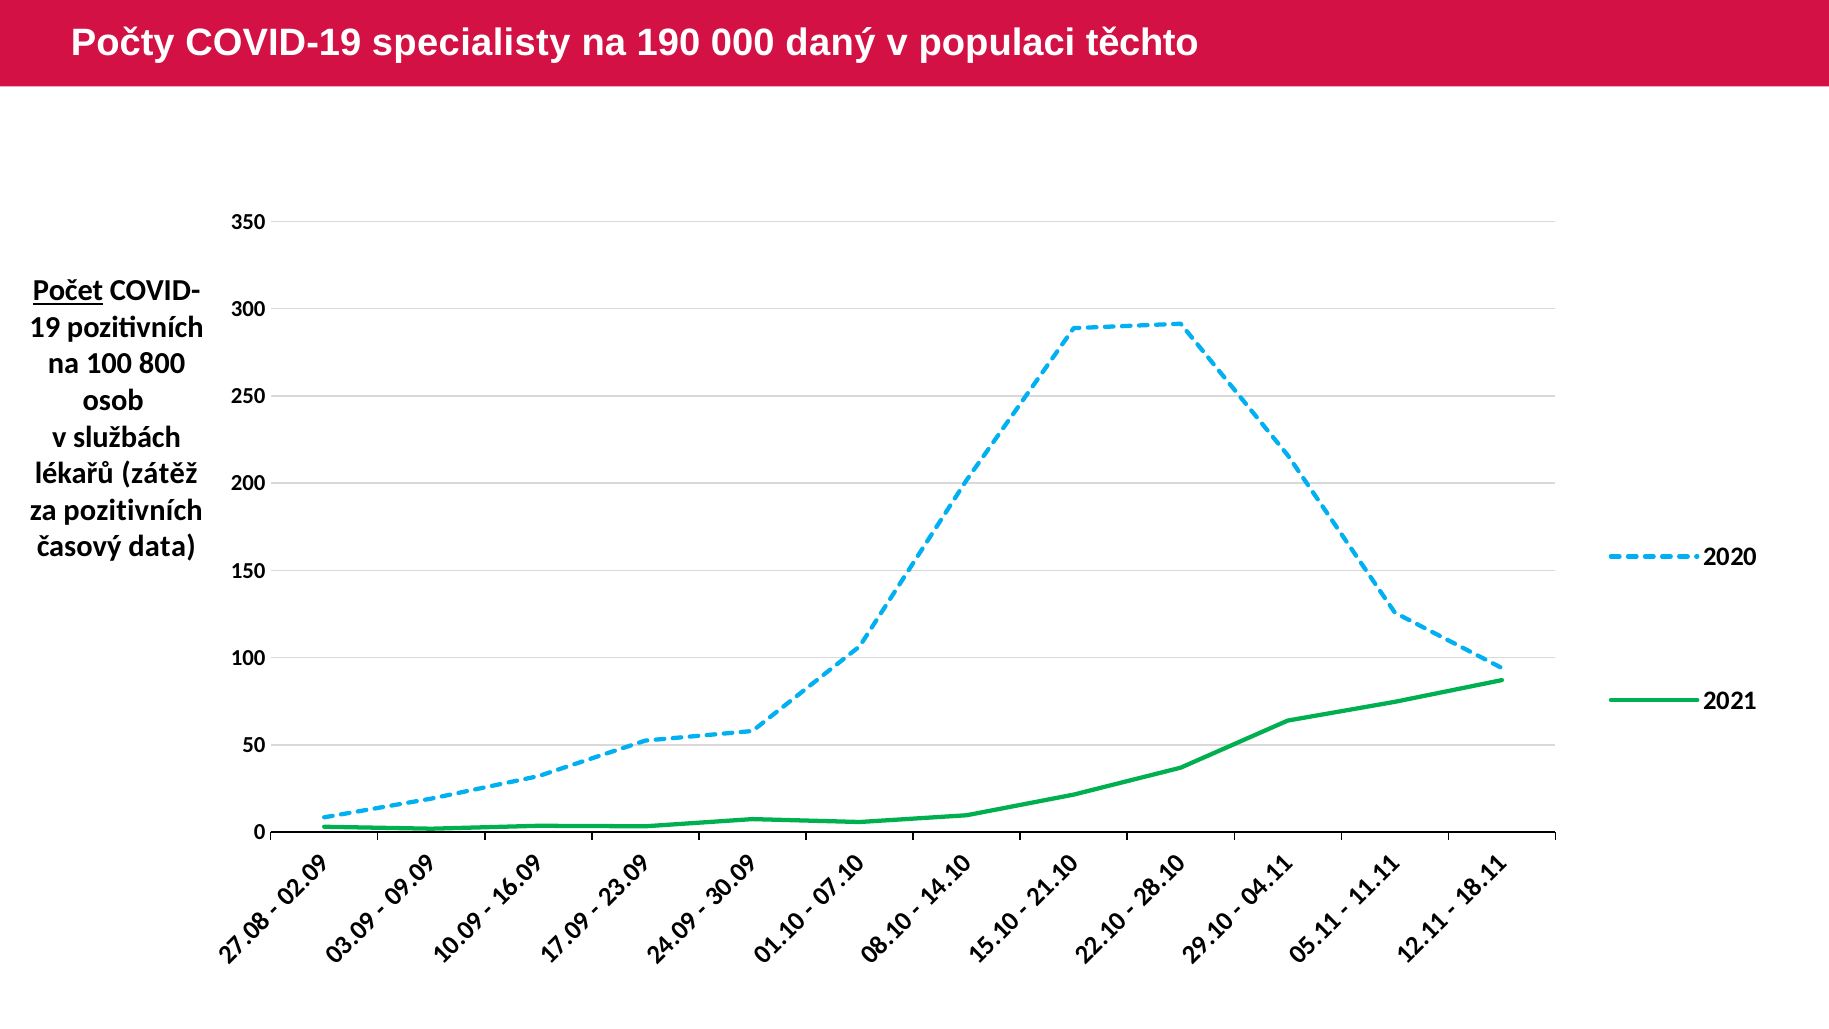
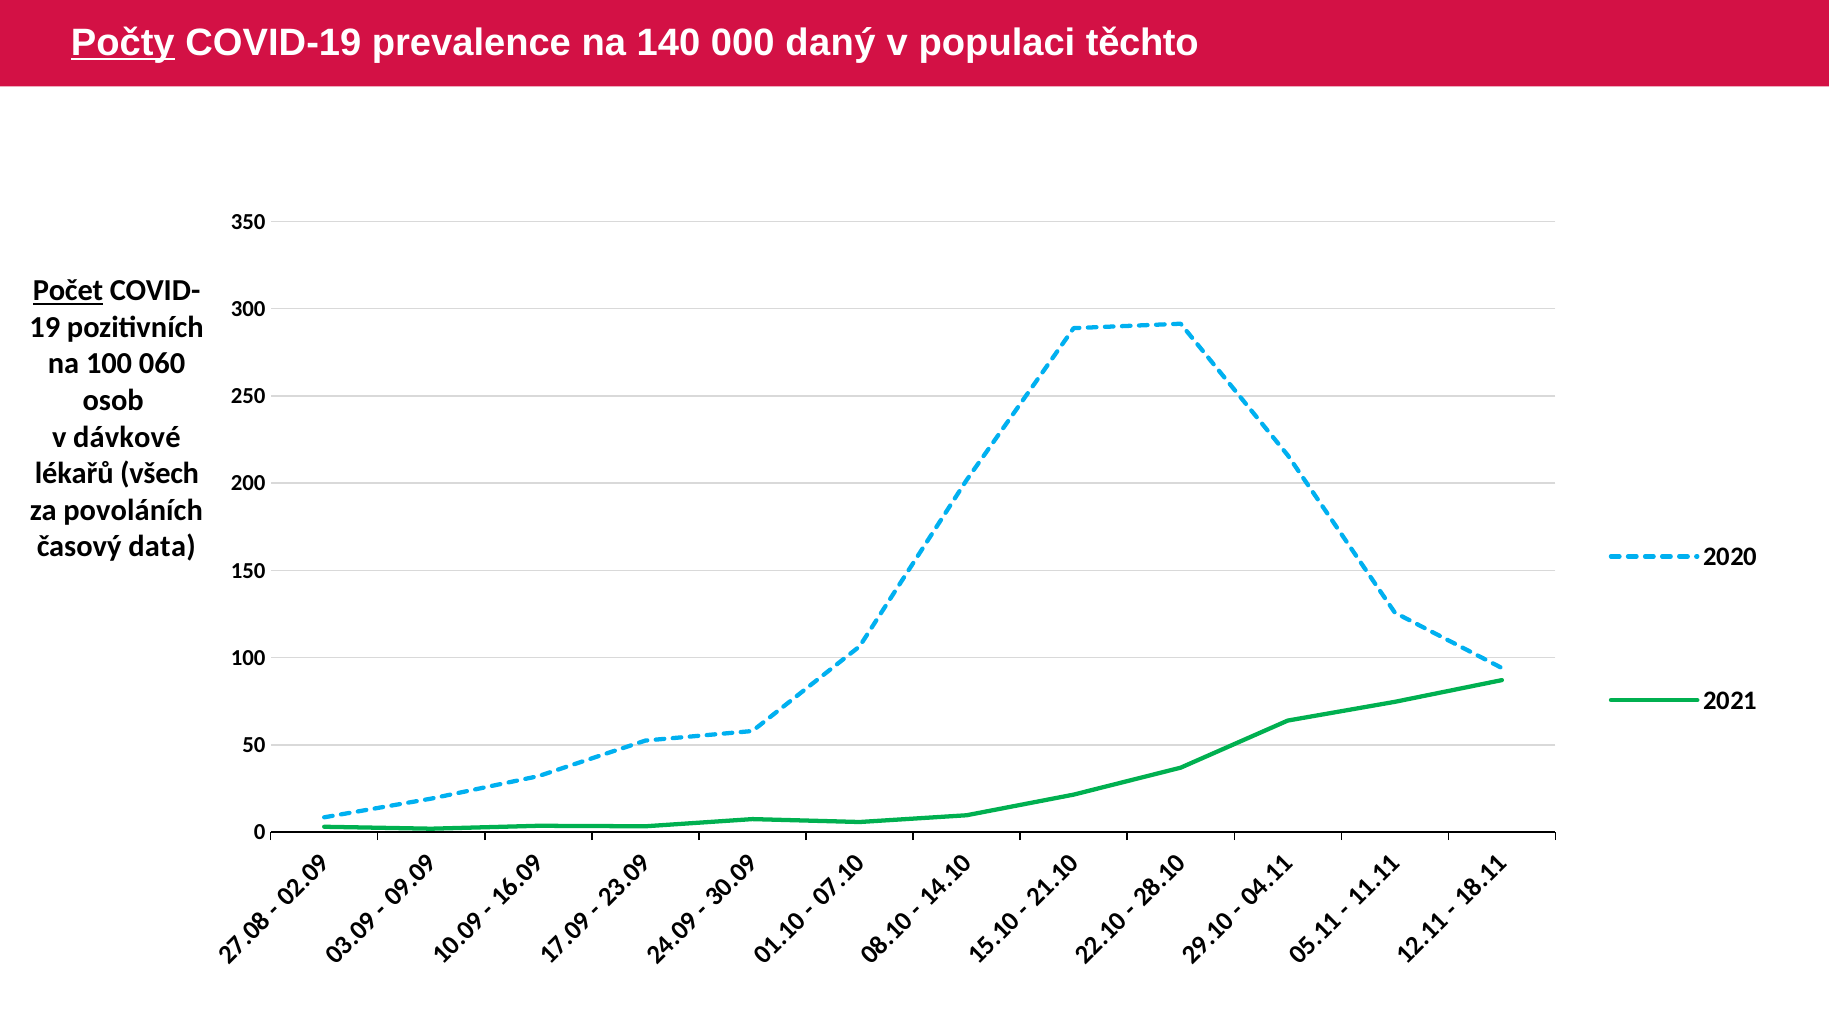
Počty underline: none -> present (123, 43)
specialisty: specialisty -> prevalence (471, 43)
190: 190 -> 140 (669, 43)
800: 800 -> 060 (162, 364)
službách: službách -> dávkové (127, 437)
zátěž: zátěž -> všech (160, 474)
za pozitivních: pozitivních -> povoláních (133, 510)
